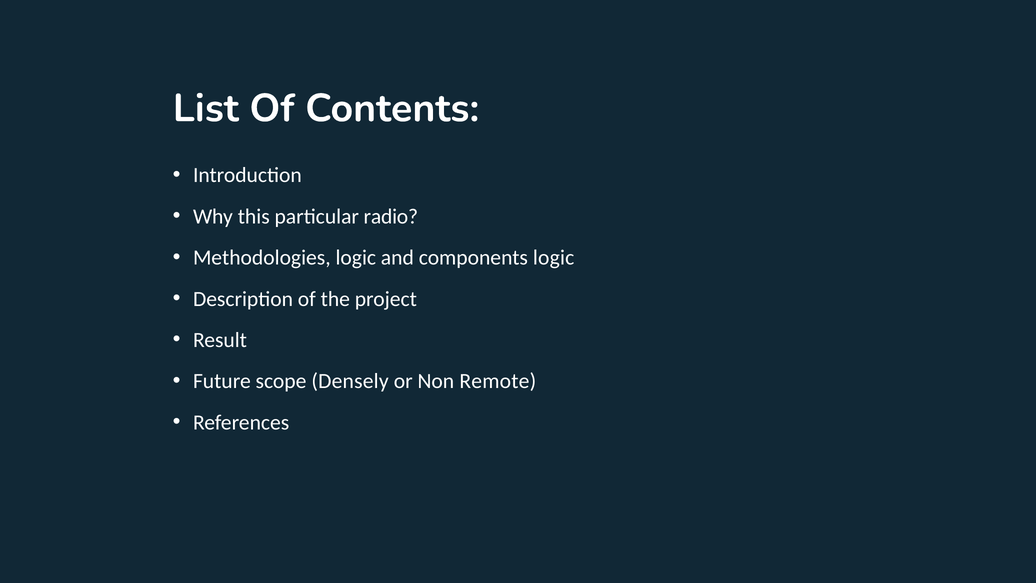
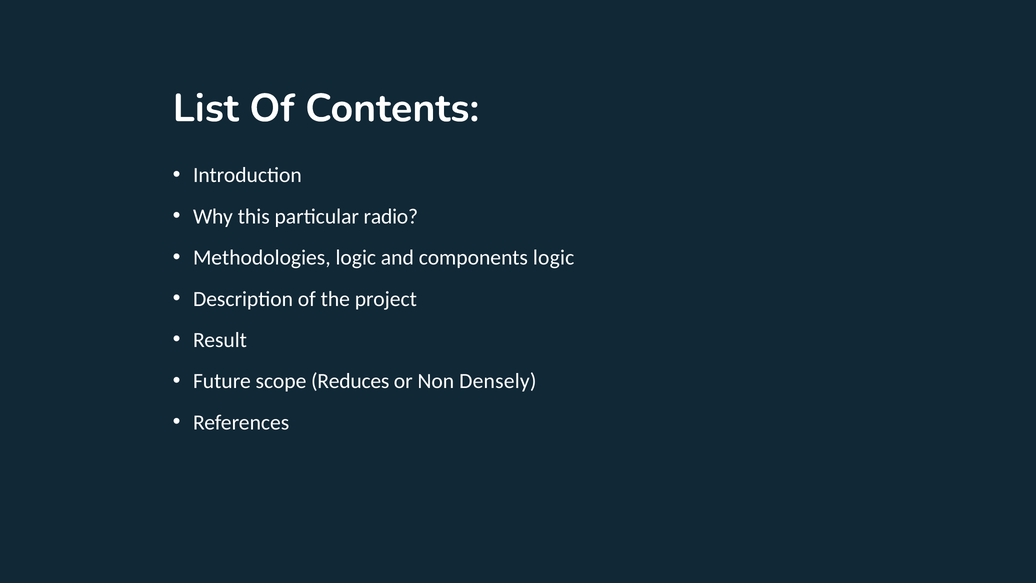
Densely: Densely -> Reduces (350, 381)
Remote: Remote -> Densely (498, 381)
